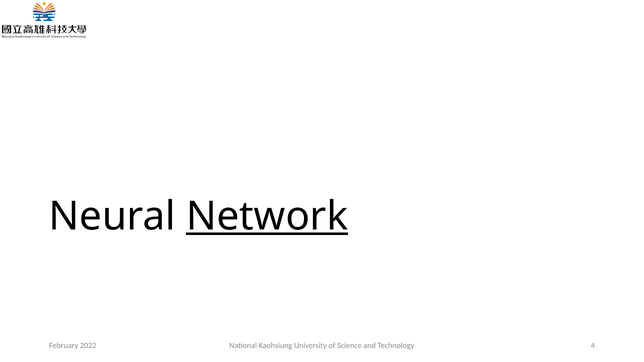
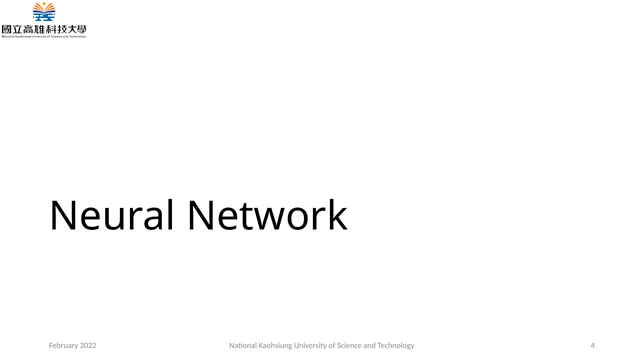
Network underline: present -> none (267, 217)
